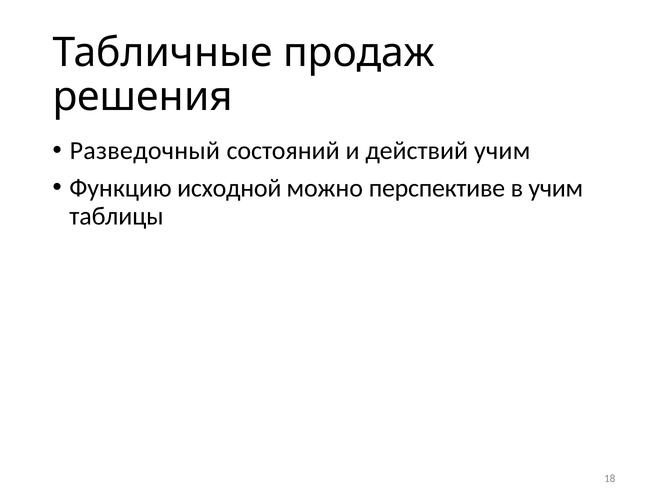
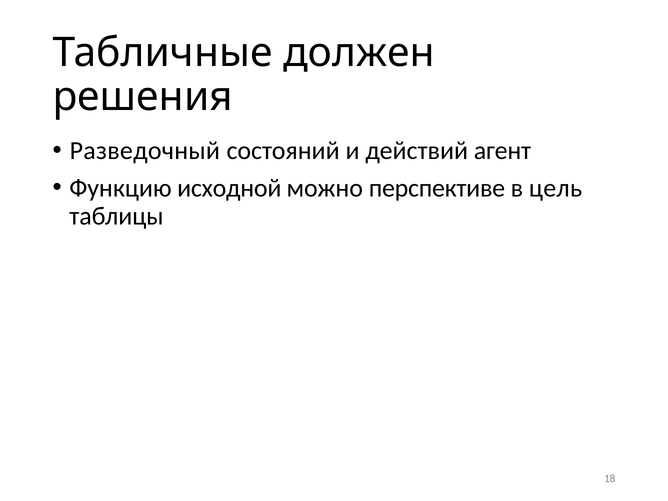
продаж: продаж -> должен (359, 53)
действий учим: учим -> агент (502, 151)
в учим: учим -> цель (556, 188)
